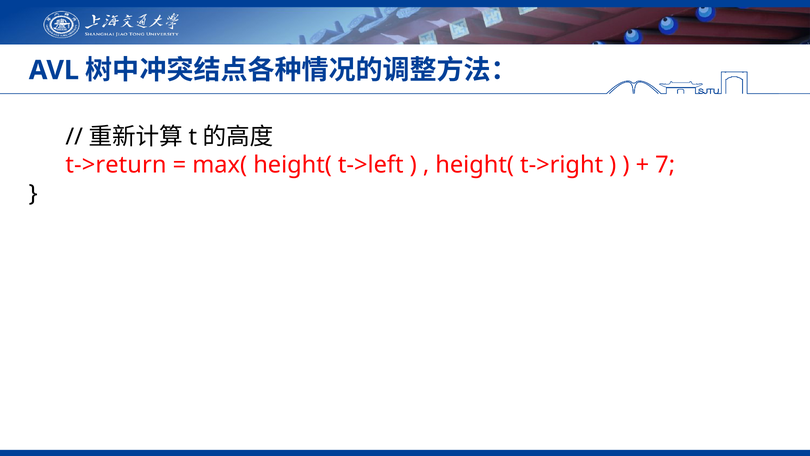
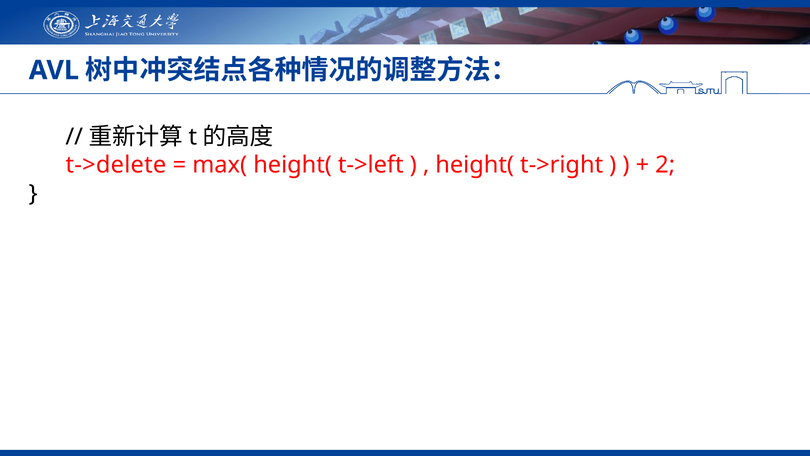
t->return: t->return -> t->delete (116, 165)
7: 7 -> 2 (665, 165)
